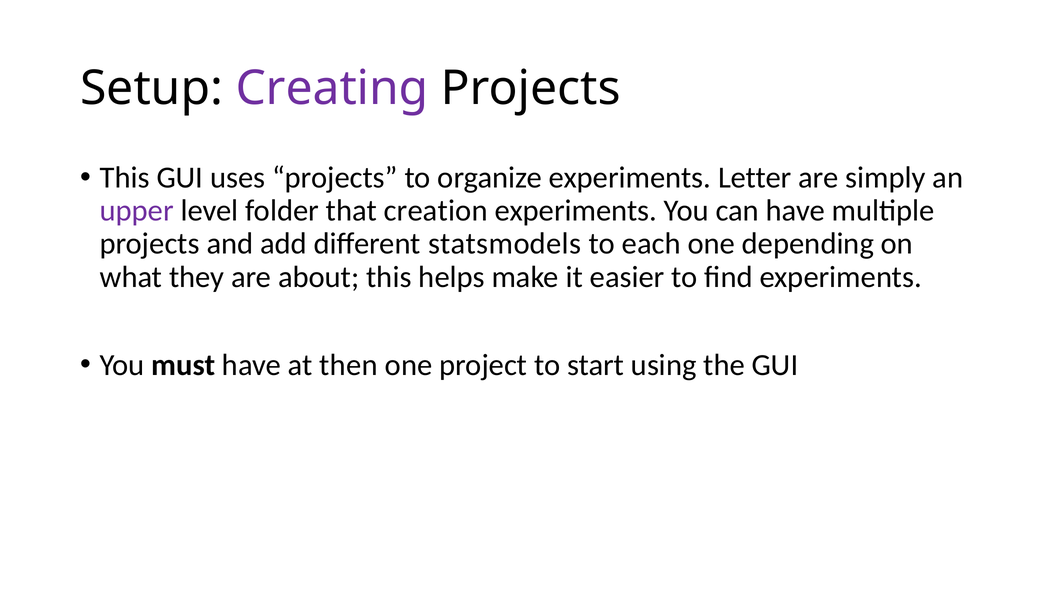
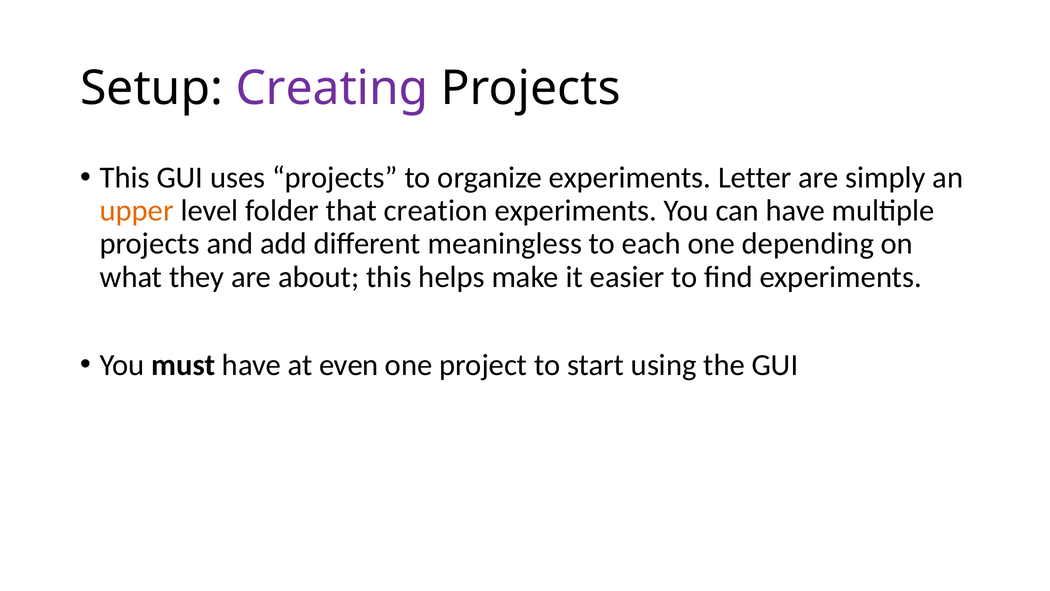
upper colour: purple -> orange (137, 211)
statsmodels: statsmodels -> meaningless (505, 244)
then: then -> even (349, 365)
